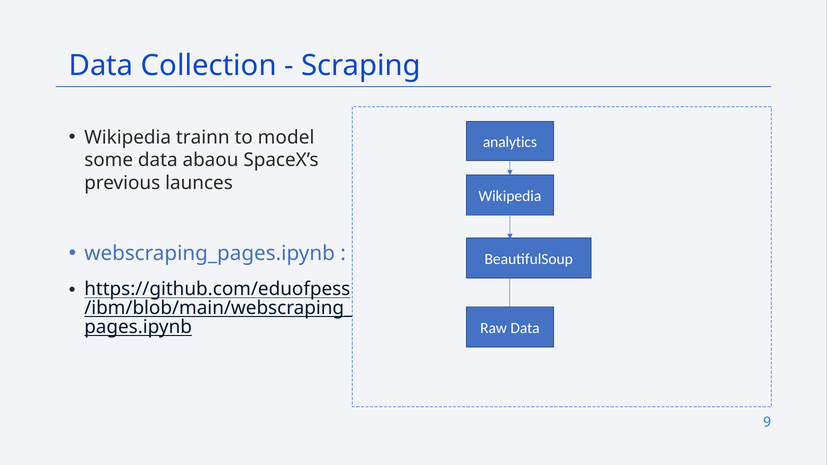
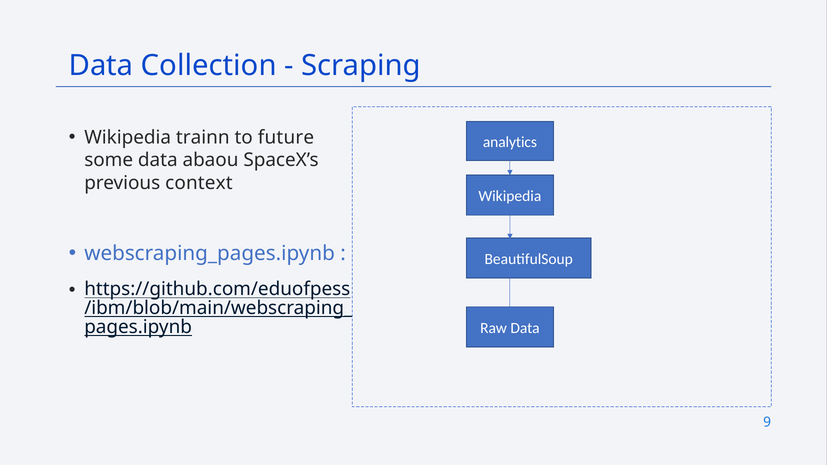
model: model -> future (286, 137)
launces: launces -> context (199, 183)
